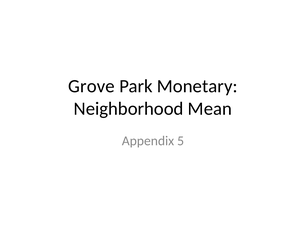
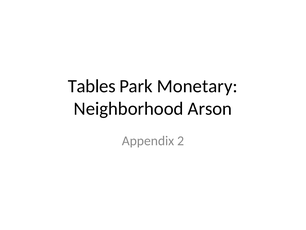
Grove: Grove -> Tables (92, 86)
Mean: Mean -> Arson (210, 108)
5: 5 -> 2 (181, 141)
